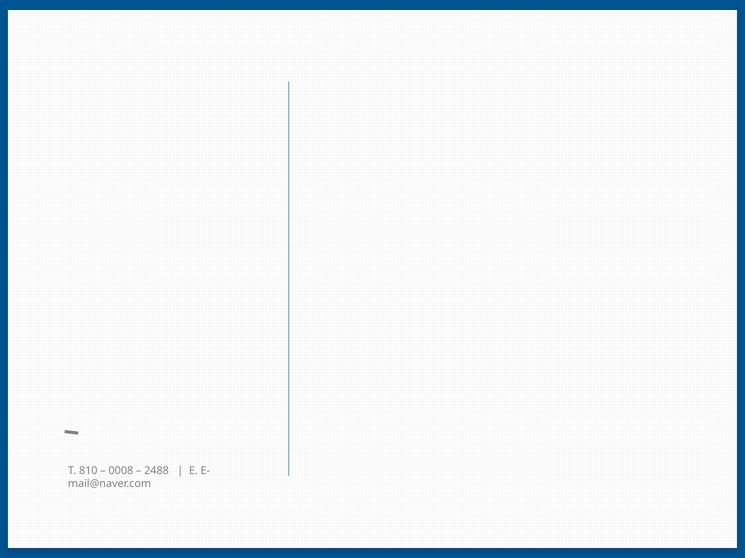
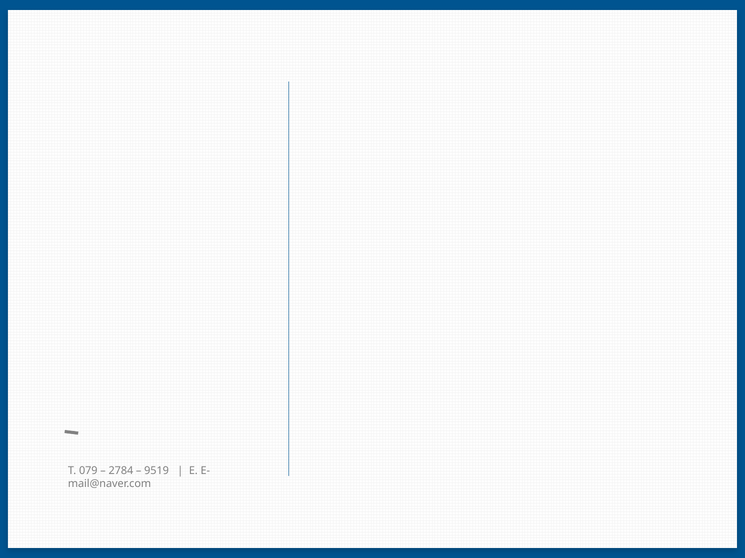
810: 810 -> 079 (88, 471)
0008: 0008 -> 2784 (121, 471)
2488: 2488 -> 9519 (157, 471)
